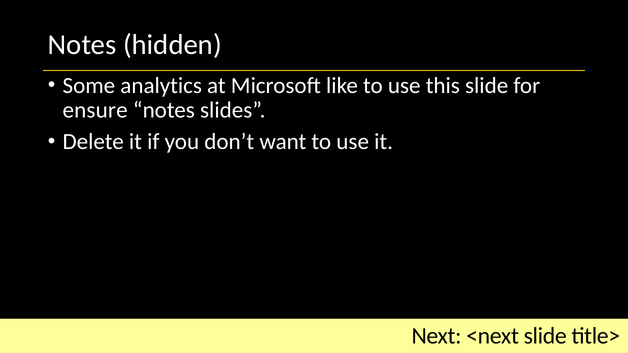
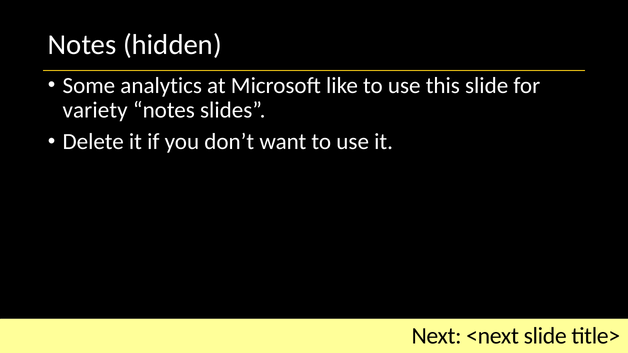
ensure: ensure -> variety (95, 110)
